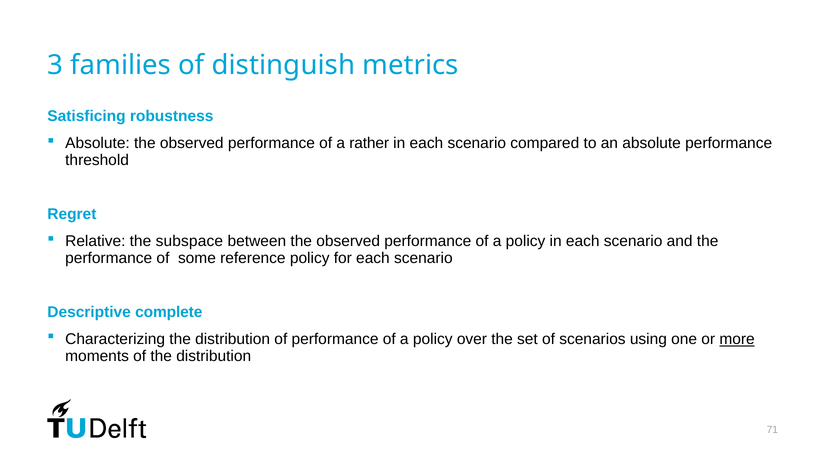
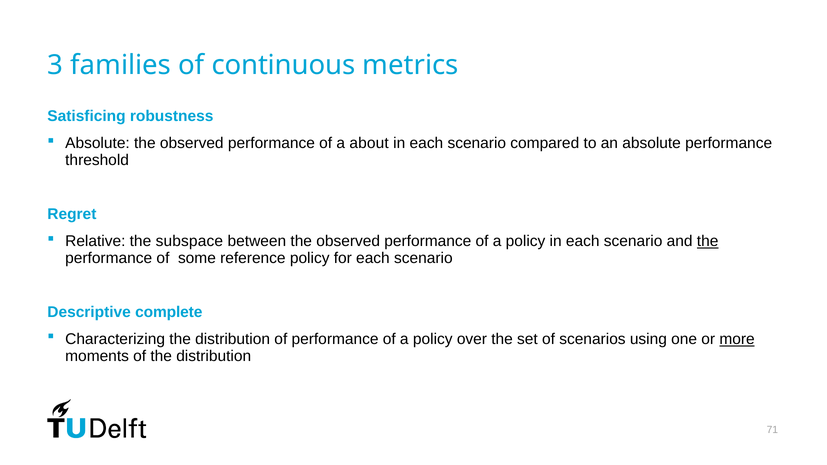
distinguish: distinguish -> continuous (283, 65)
rather: rather -> about (369, 143)
the underline: none -> present (708, 241)
